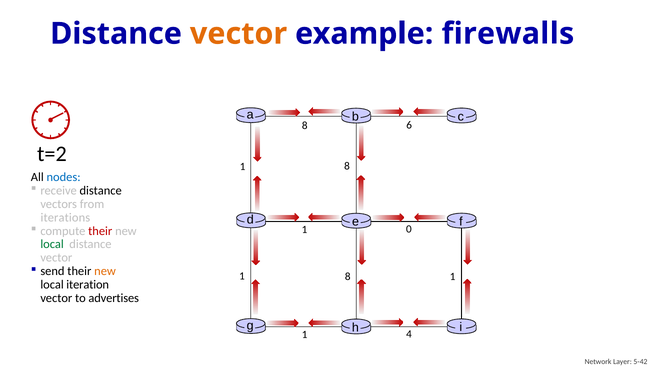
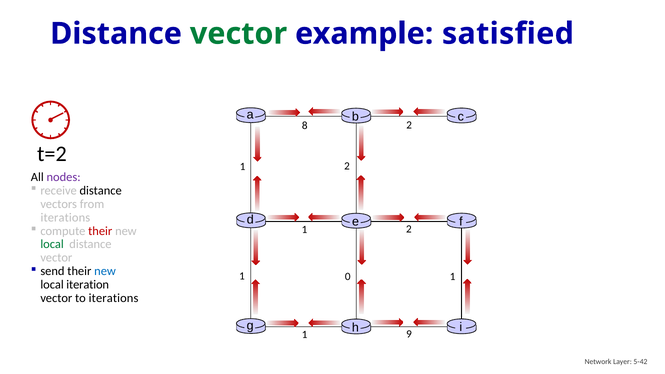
vector colour: orange -> green (238, 34)
firewalls: firewalls -> satisfied (508, 34)
8 6: 6 -> 2 (409, 125)
8: 8 -> 2 (347, 166)
nodes colour: blue -> purple (64, 177)
0: 0 -> 2 (409, 229)
new colour: orange -> blue (105, 271)
8: 8 -> 0 (348, 277)
to advertises: advertises -> iterations (114, 298)
4: 4 -> 9 (409, 334)
